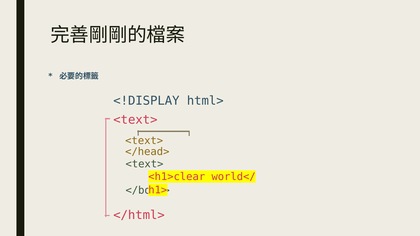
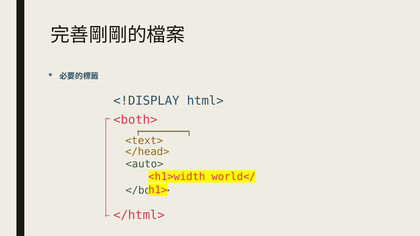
<text>: <text> -> <both> (135, 120)
<text>: <text> -> <auto> (145, 164)
<h1>clear: <h1>clear -> <h1>width (177, 177)
